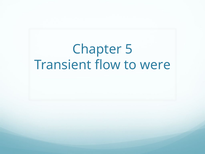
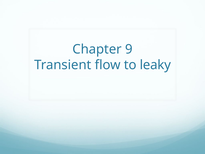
5: 5 -> 9 (129, 49)
were: were -> leaky (155, 65)
